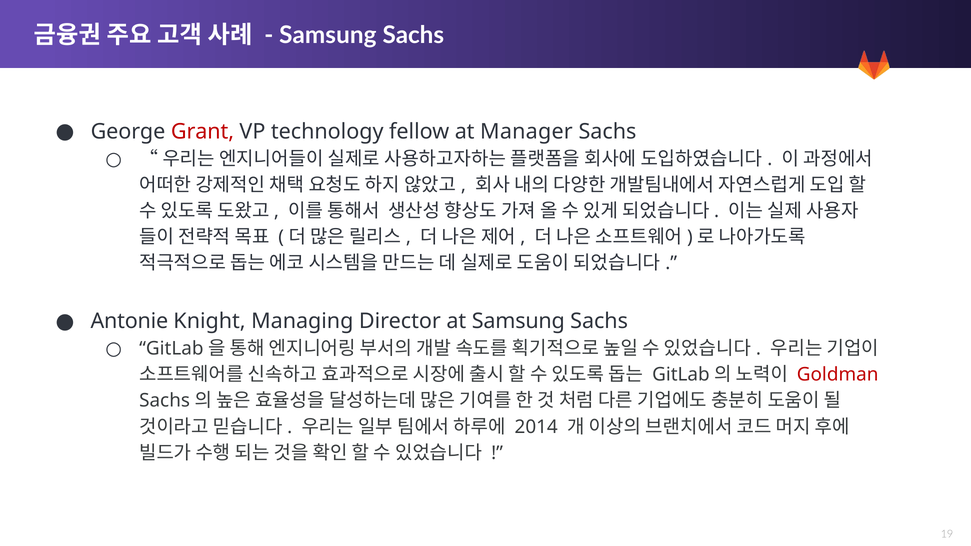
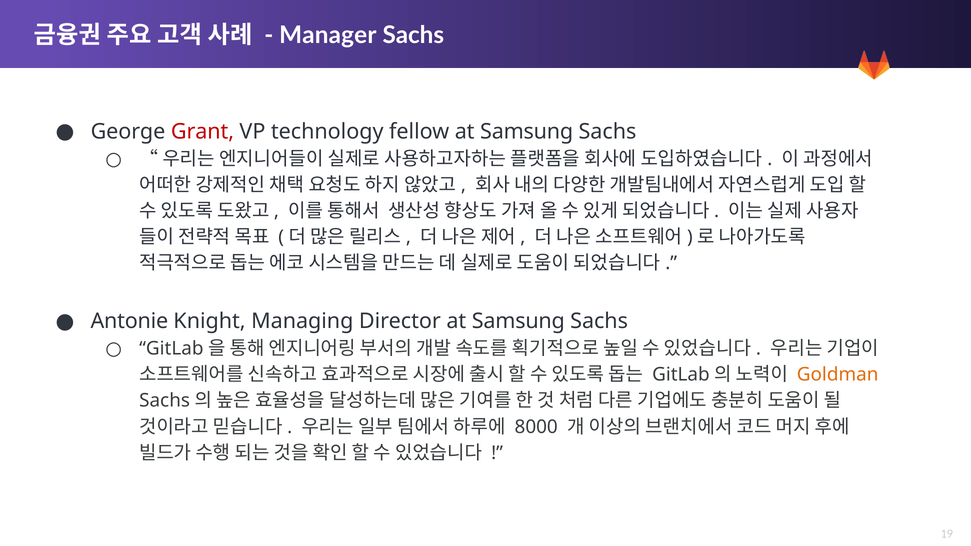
Samsung: Samsung -> Manager (328, 35)
fellow at Manager: Manager -> Samsung (527, 132)
Goldman colour: red -> orange (838, 375)
2014: 2014 -> 8000 (536, 427)
